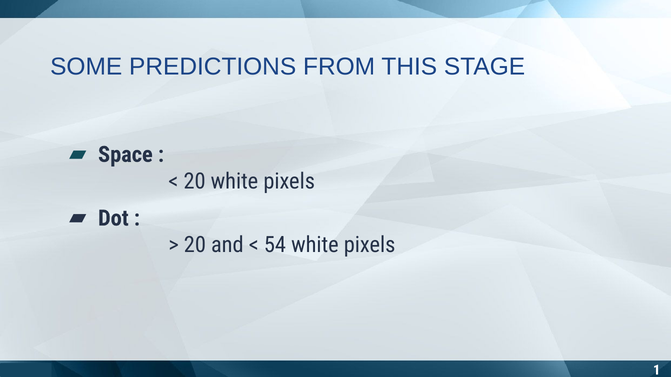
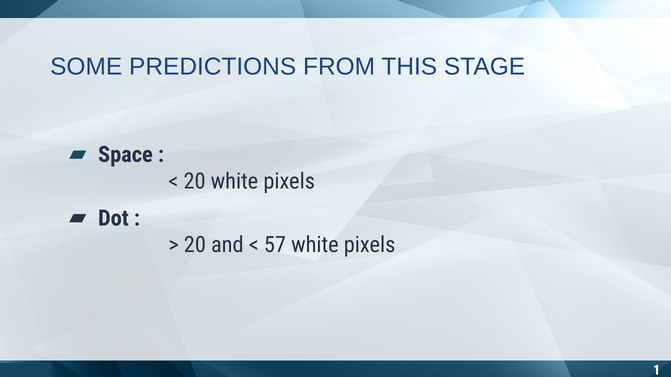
54: 54 -> 57 (275, 245)
